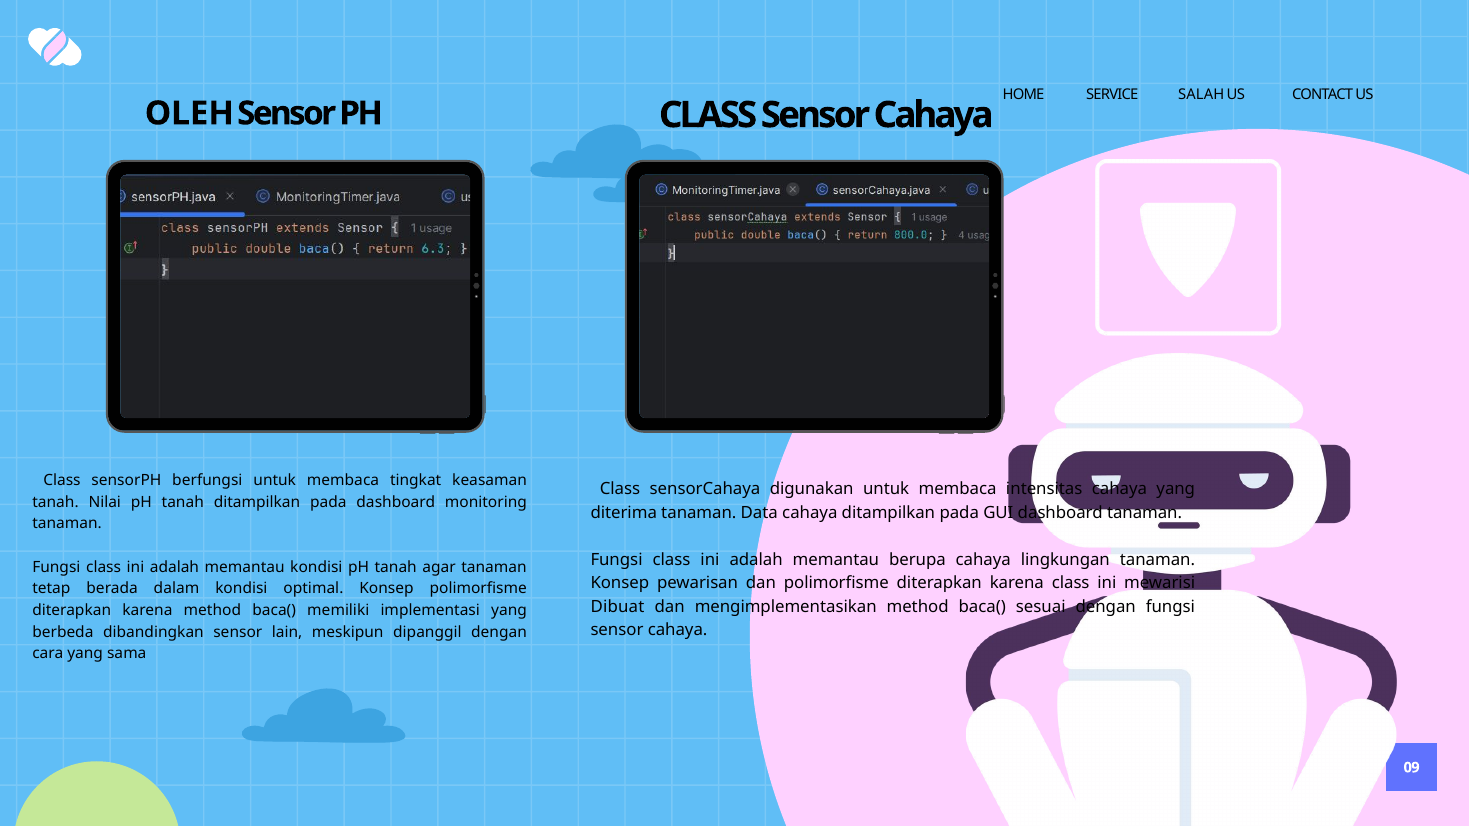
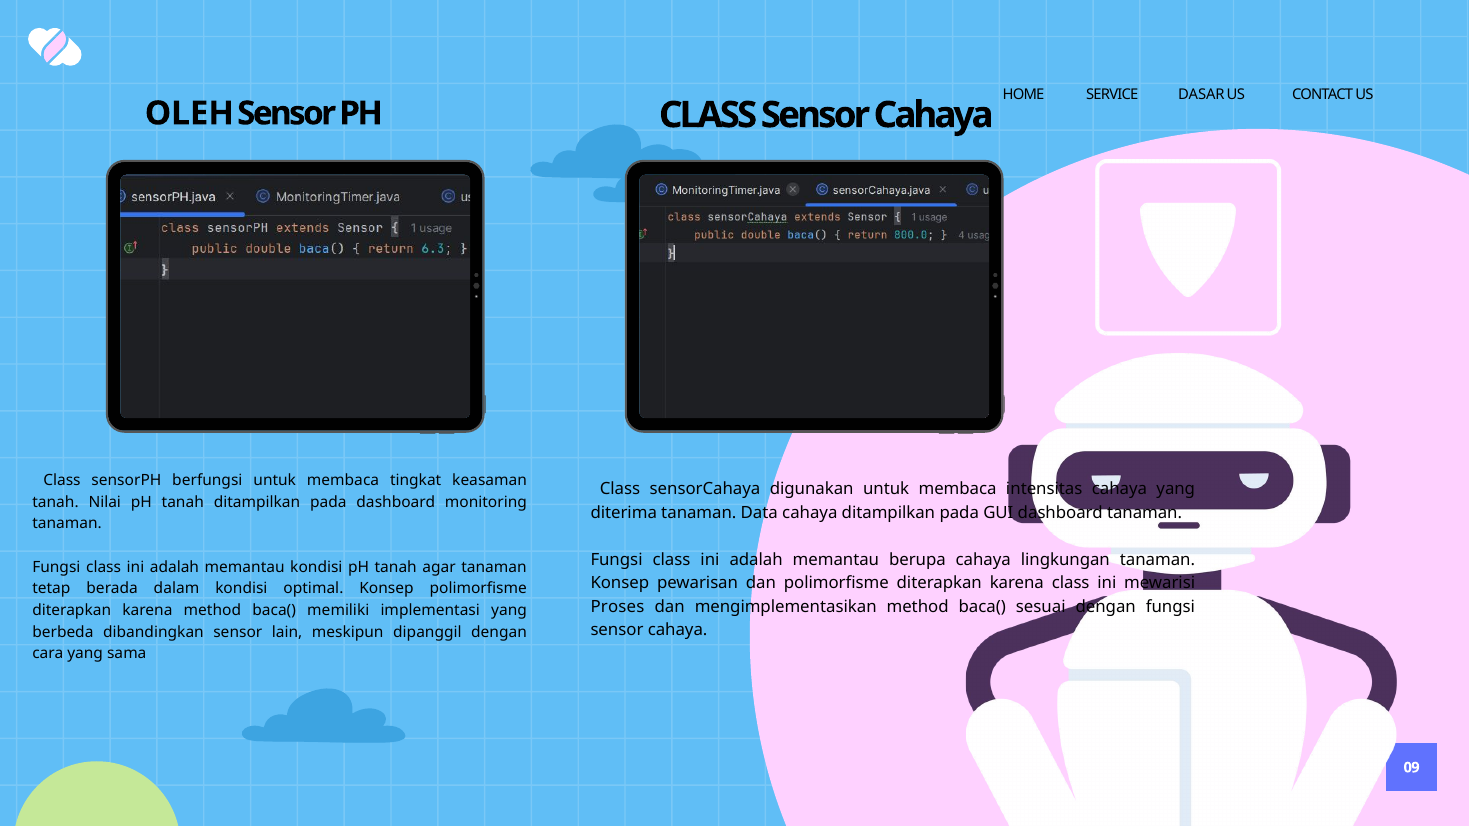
SALAH: SALAH -> DASAR (1201, 95)
Dibuat: Dibuat -> Proses (617, 607)
